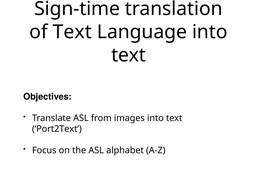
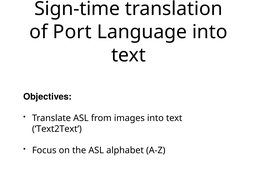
of Text: Text -> Port (72, 32)
Port2Text: Port2Text -> Text2Text (57, 129)
